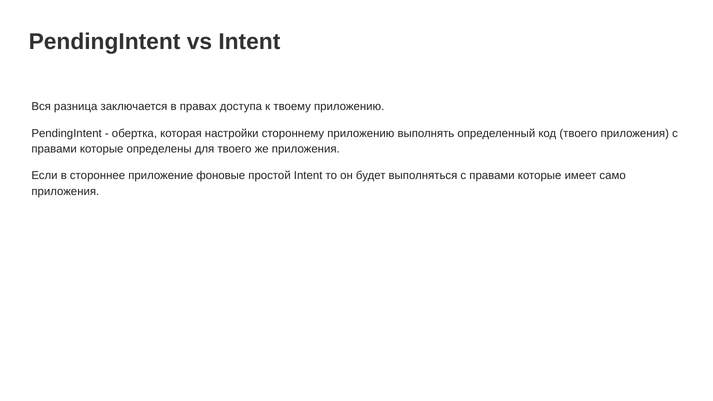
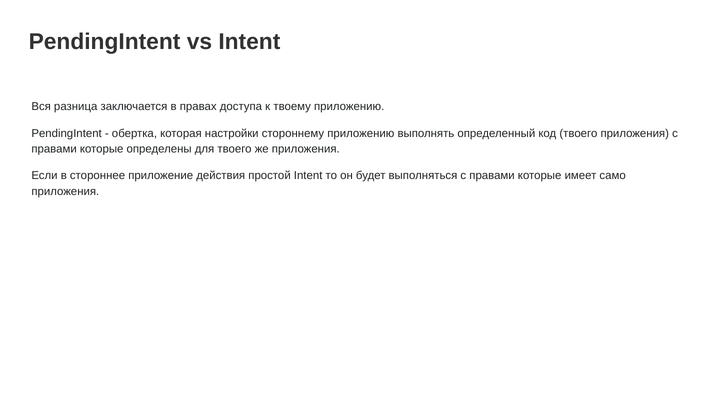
фоновые: фоновые -> действия (221, 176)
